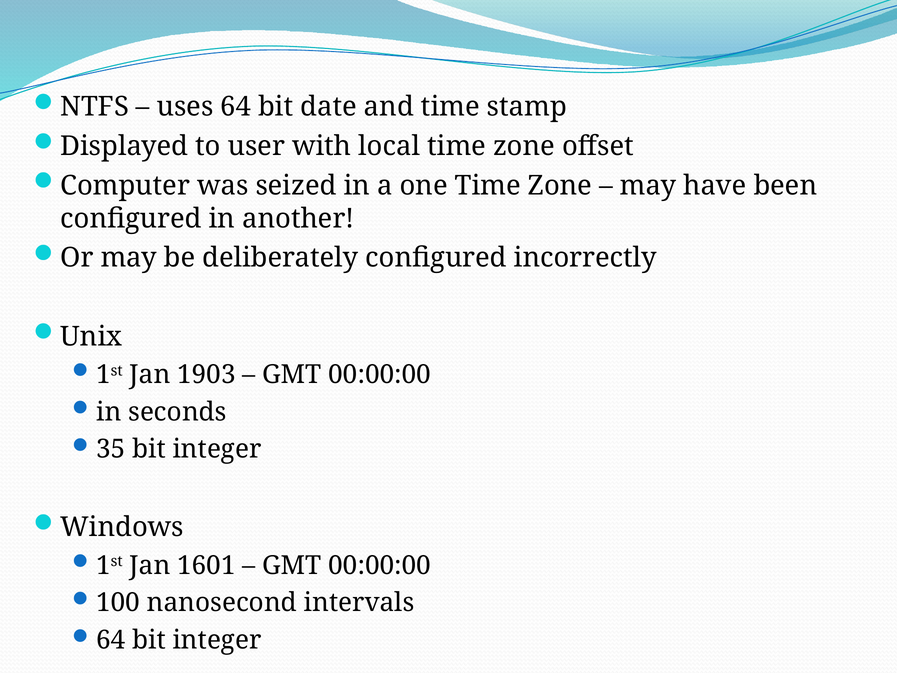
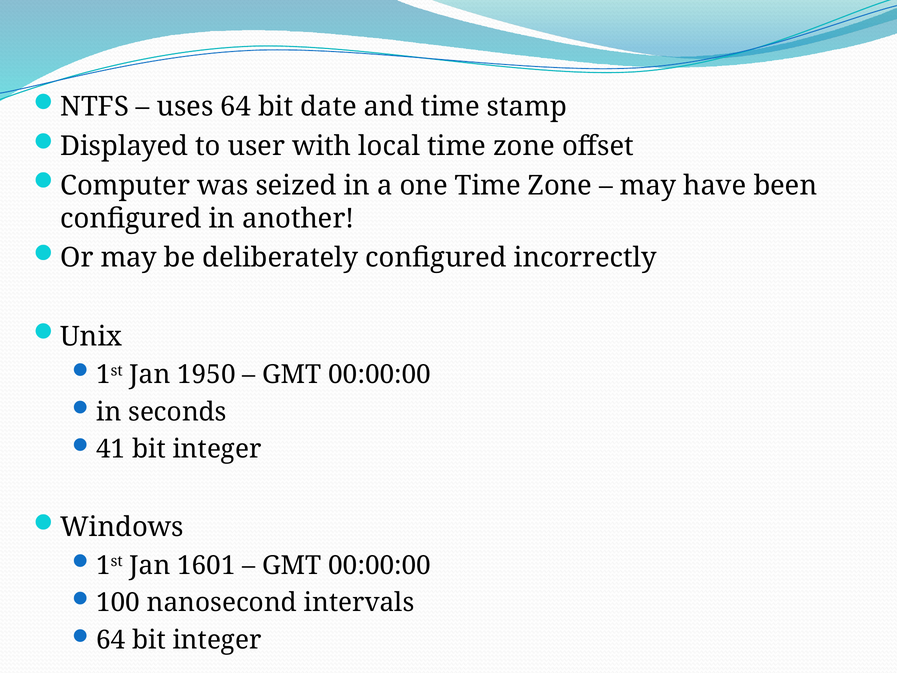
1903: 1903 -> 1950 (206, 374)
35: 35 -> 41 (111, 449)
